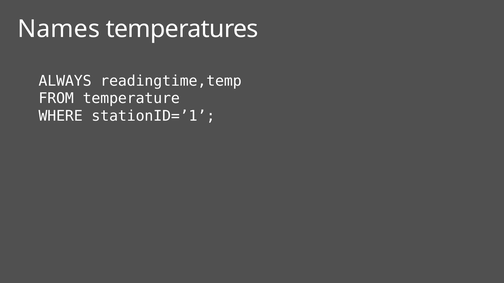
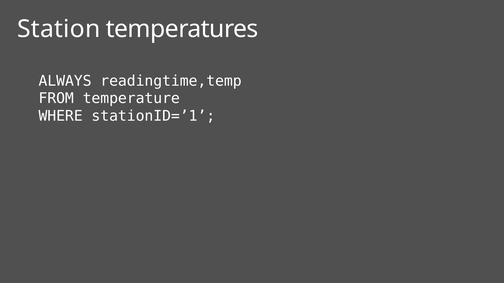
Names: Names -> Station (59, 29)
